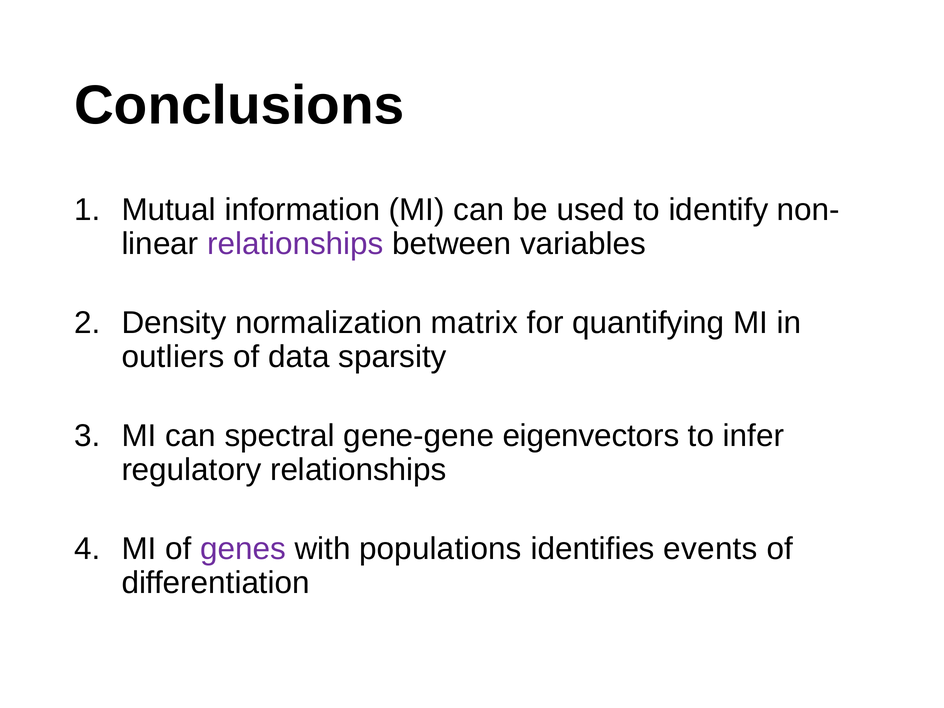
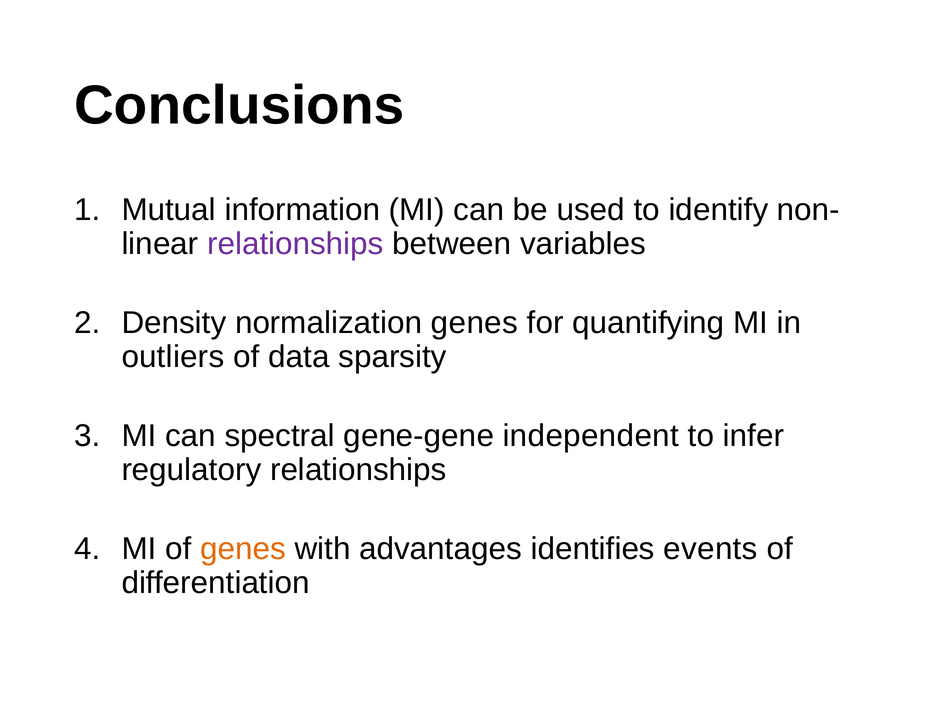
normalization matrix: matrix -> genes (474, 323)
eigenvectors: eigenvectors -> independent (591, 436)
genes colour: purple -> orange (243, 549)
populations: populations -> advantages (441, 549)
